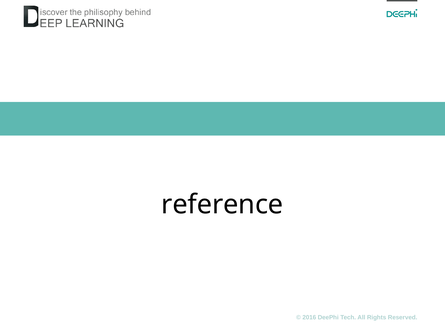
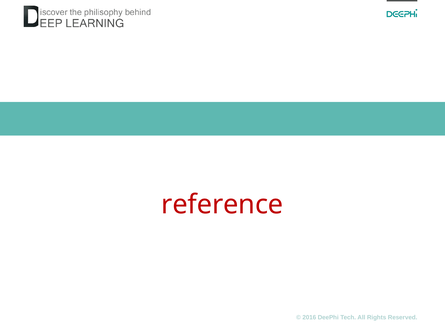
reference colour: black -> red (222, 205)
